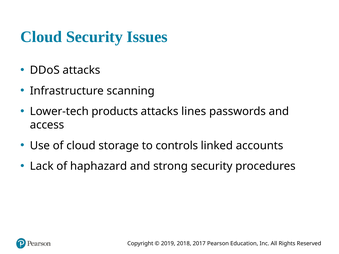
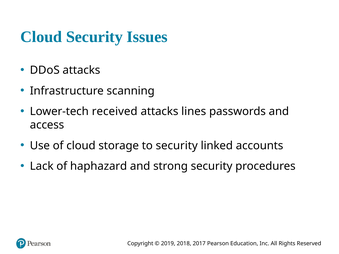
products: products -> received (115, 112)
to controls: controls -> security (177, 146)
